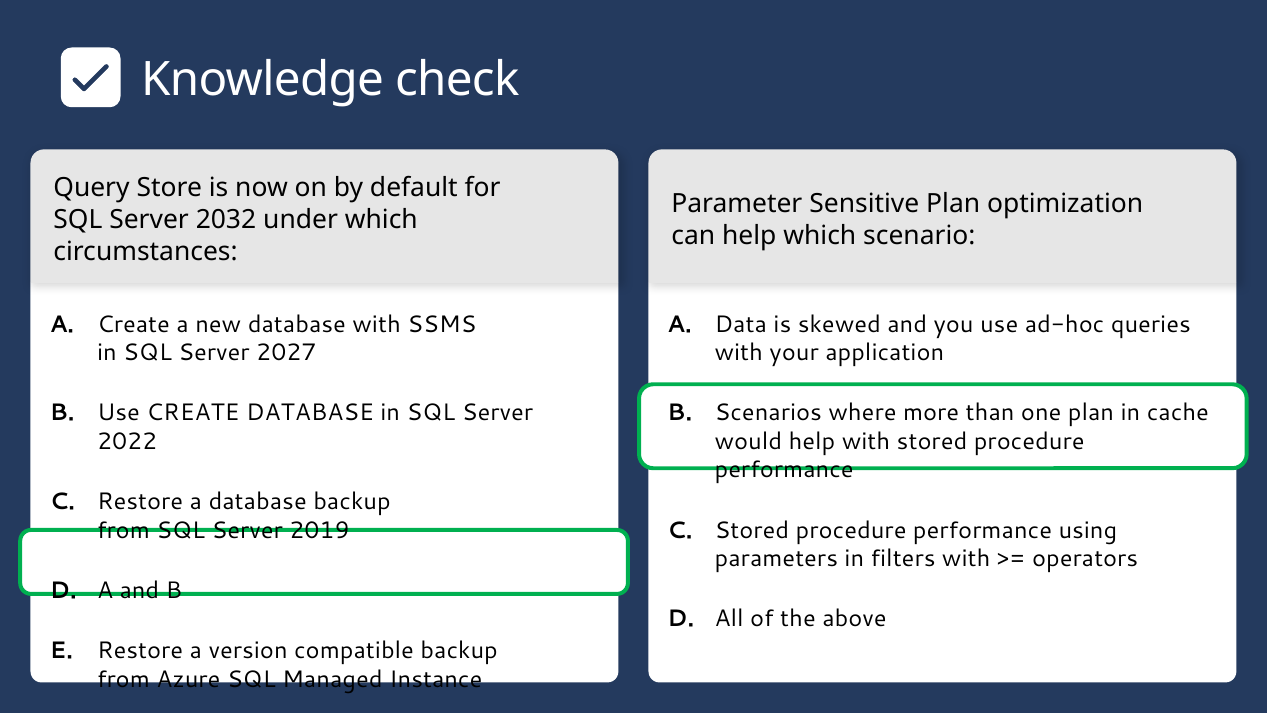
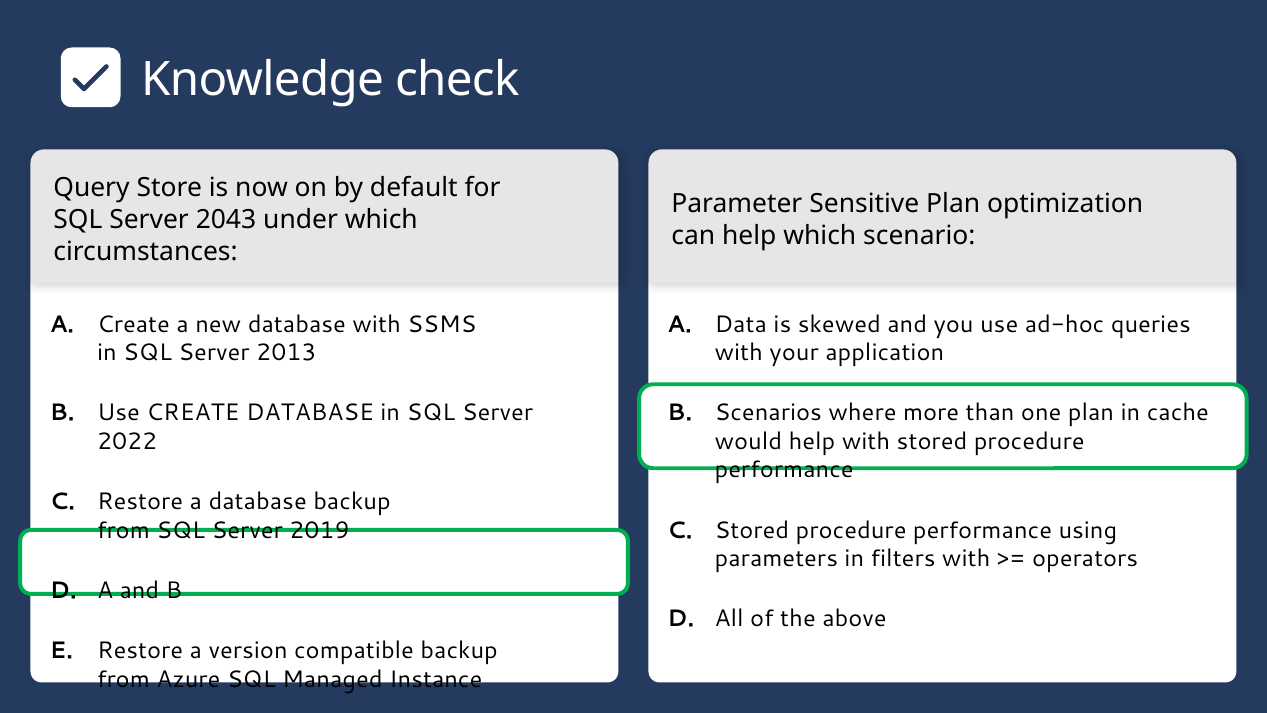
2032: 2032 -> 2043 (226, 220)
2027: 2027 -> 2013 (286, 353)
